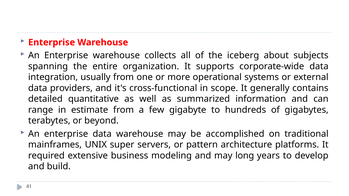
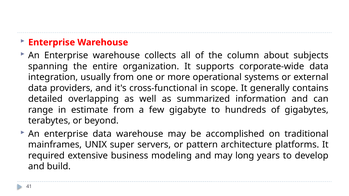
iceberg: iceberg -> column (243, 56)
quantitative: quantitative -> overlapping (93, 99)
